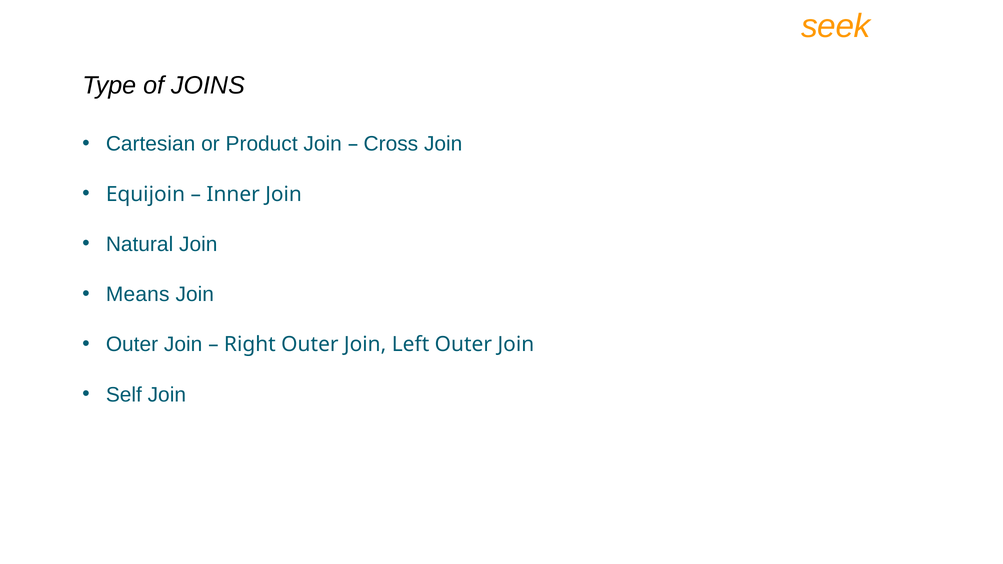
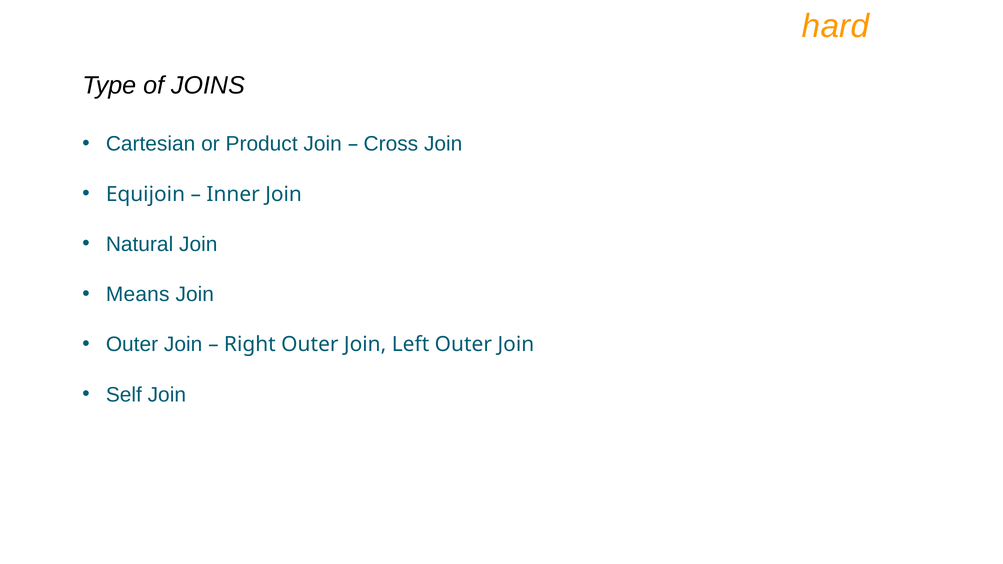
seek: seek -> hard (836, 26)
